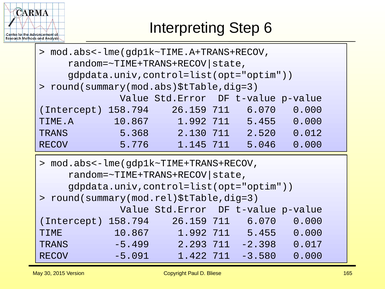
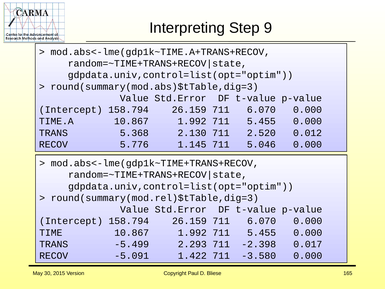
6: 6 -> 9 (268, 28)
